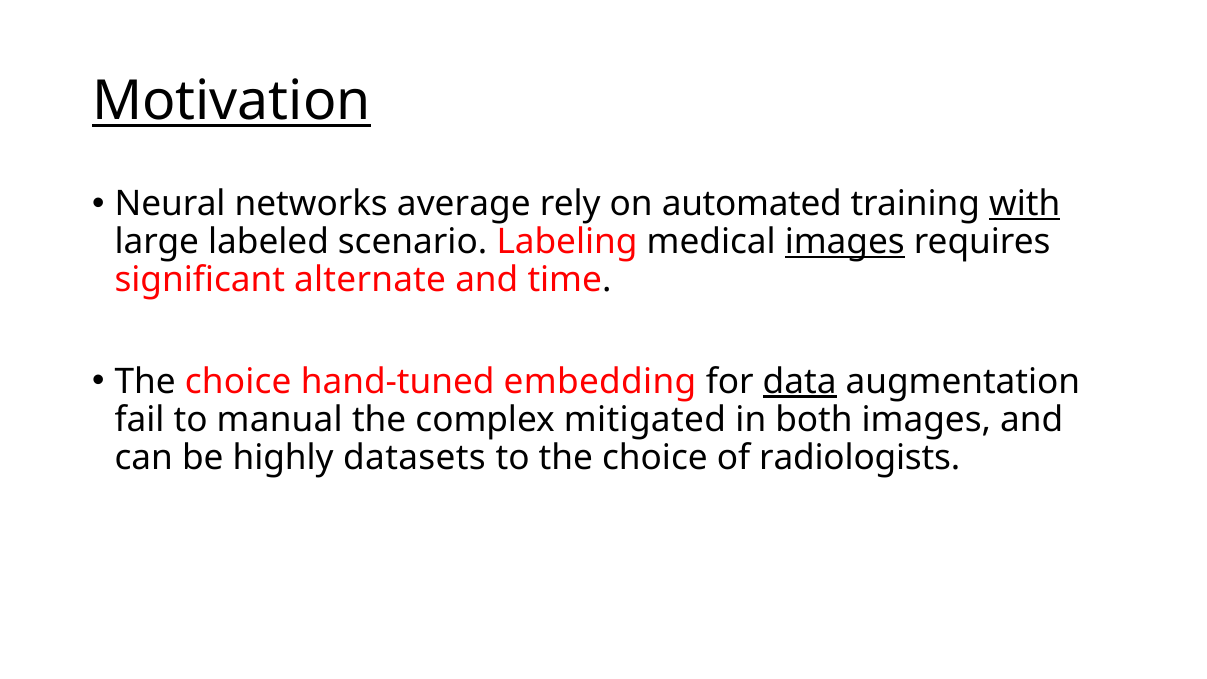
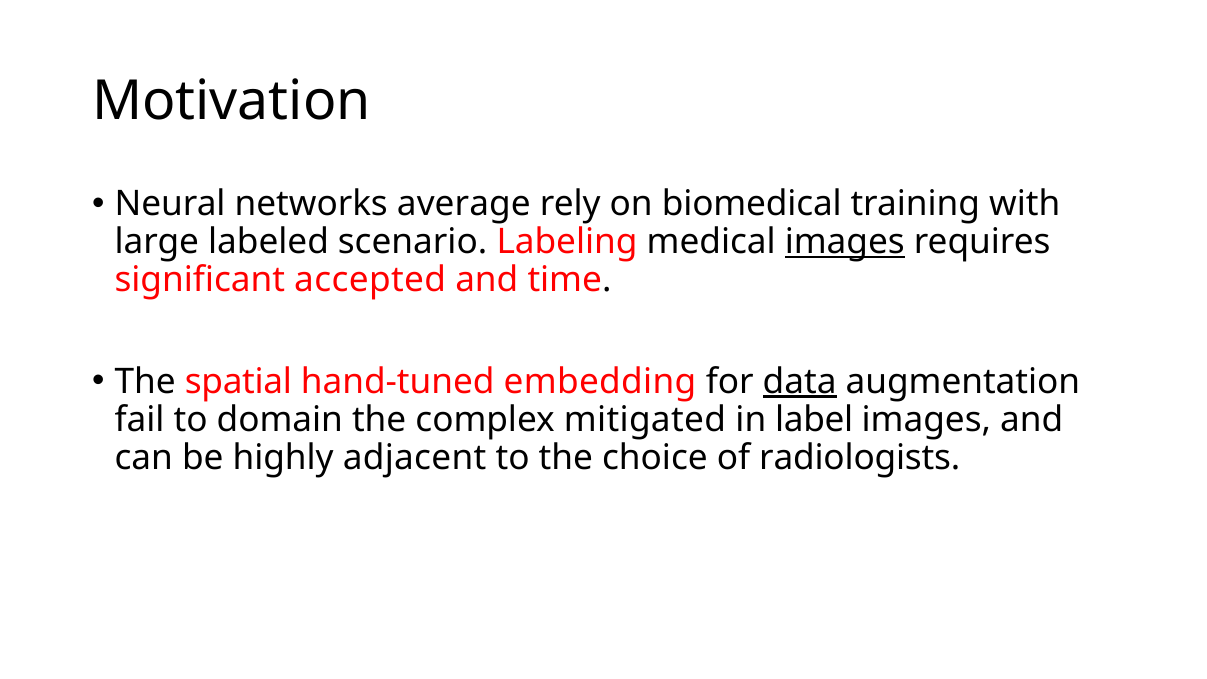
Motivation underline: present -> none (231, 101)
automated: automated -> biomedical (752, 204)
with underline: present -> none (1025, 204)
alternate: alternate -> accepted (370, 280)
choice: choice -> spatial (238, 381)
manual: manual -> domain (280, 419)
both: both -> label (814, 419)
datasets: datasets -> adjacent (415, 457)
